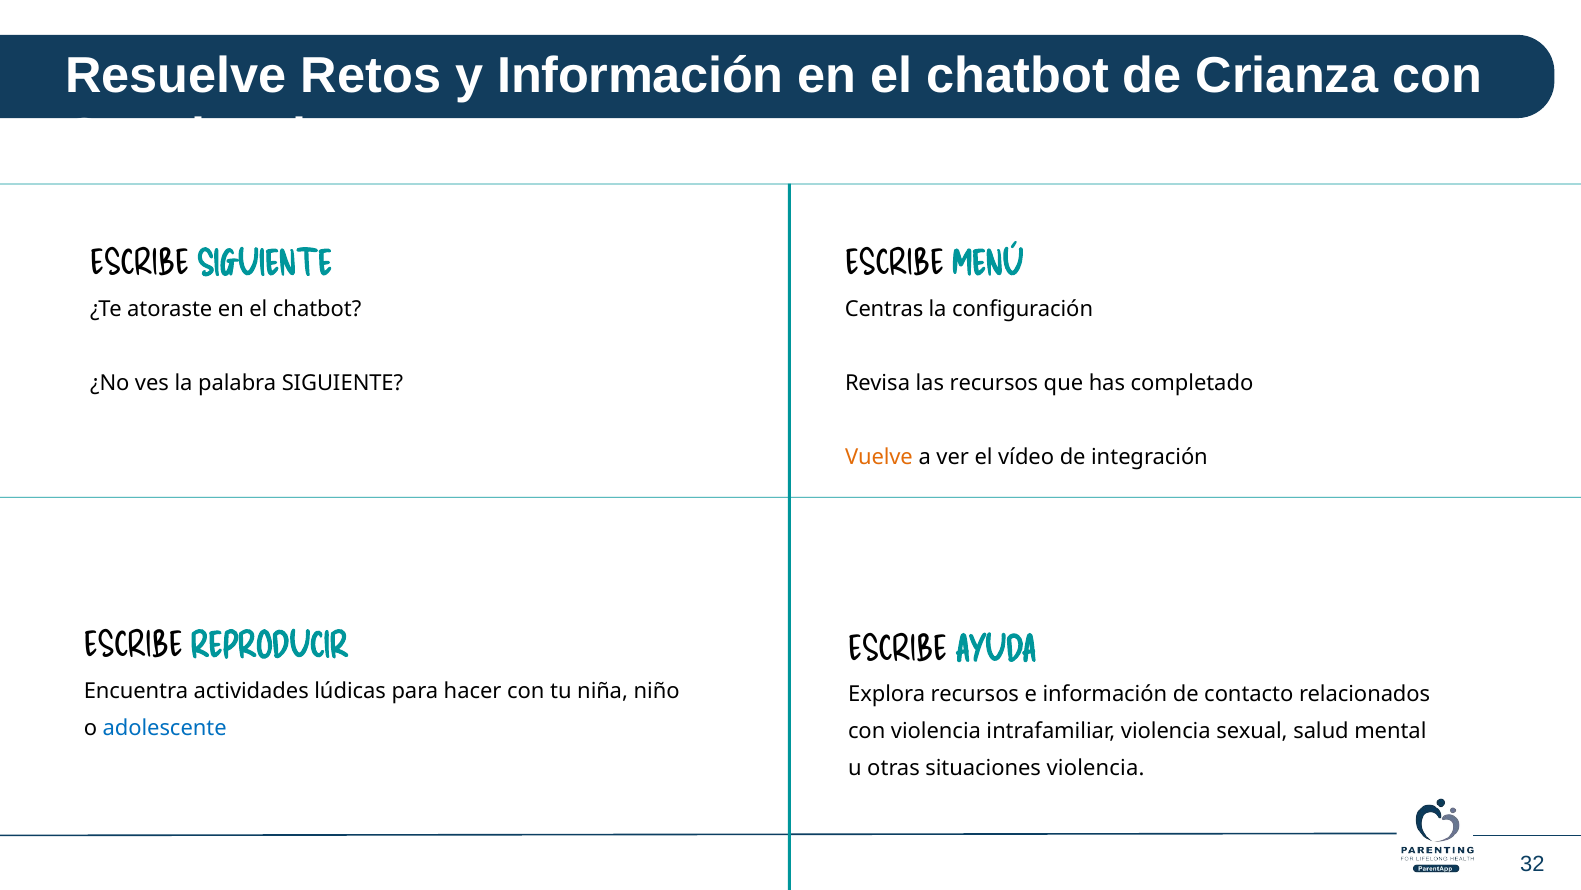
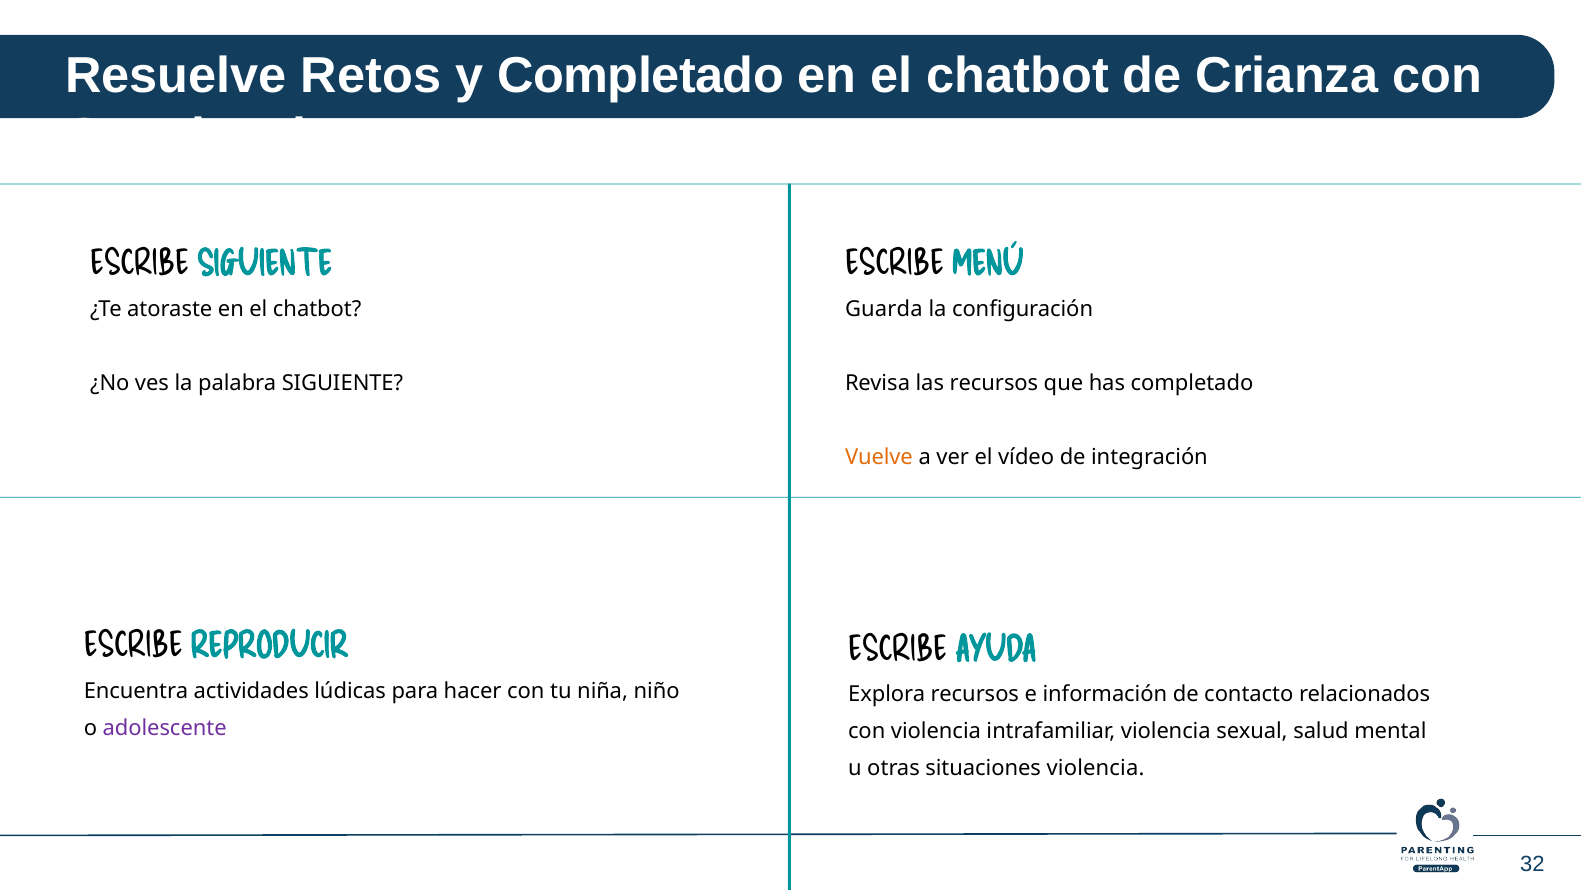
y Información: Información -> Completado (641, 76)
Centras: Centras -> Guarda (884, 309)
adolescente colour: blue -> purple (165, 727)
